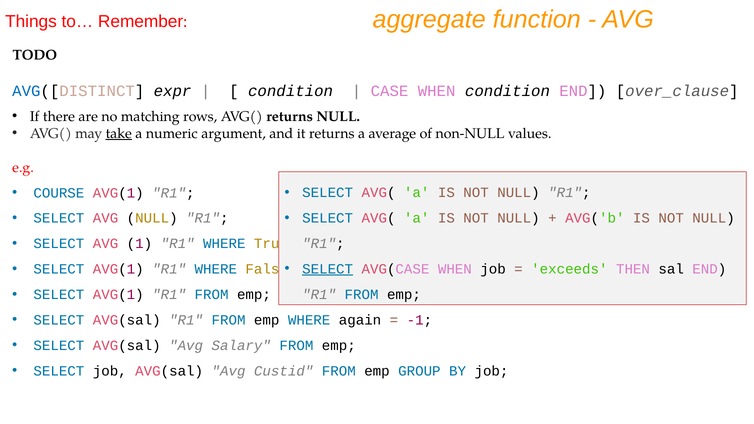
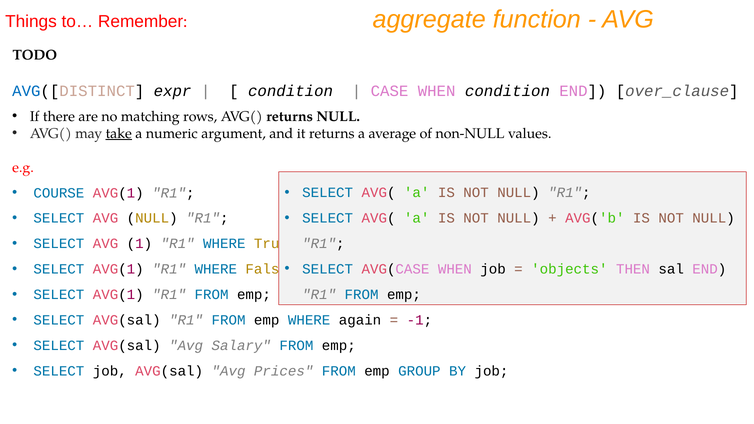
SELECT underline: present -> none (328, 269)
exceeds: exceeds -> objects (569, 269)
Custid: Custid -> Prices (284, 371)
